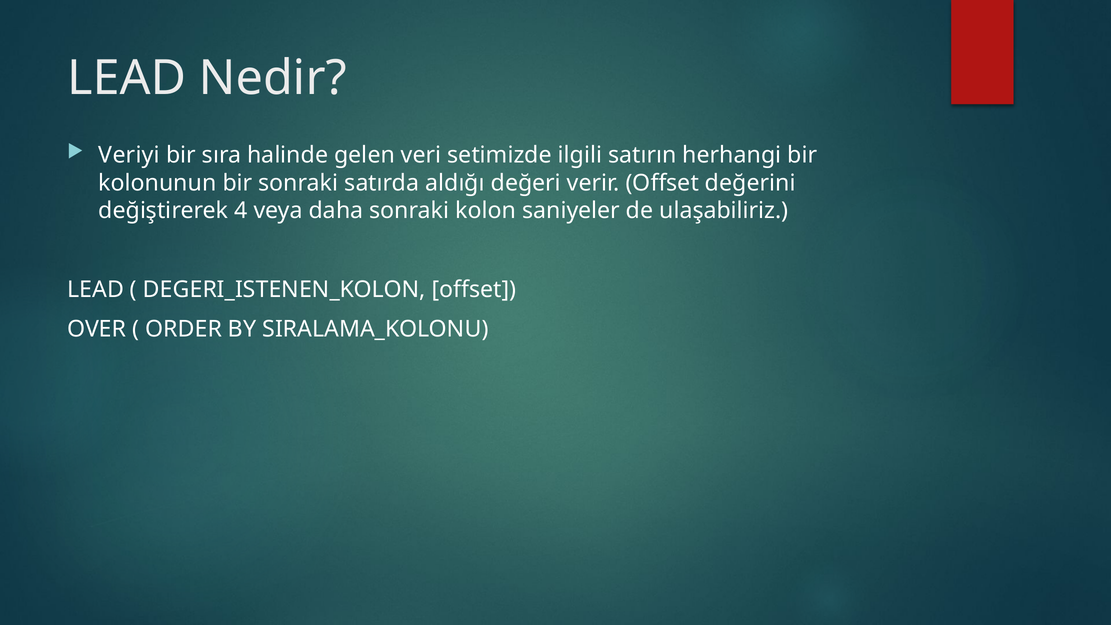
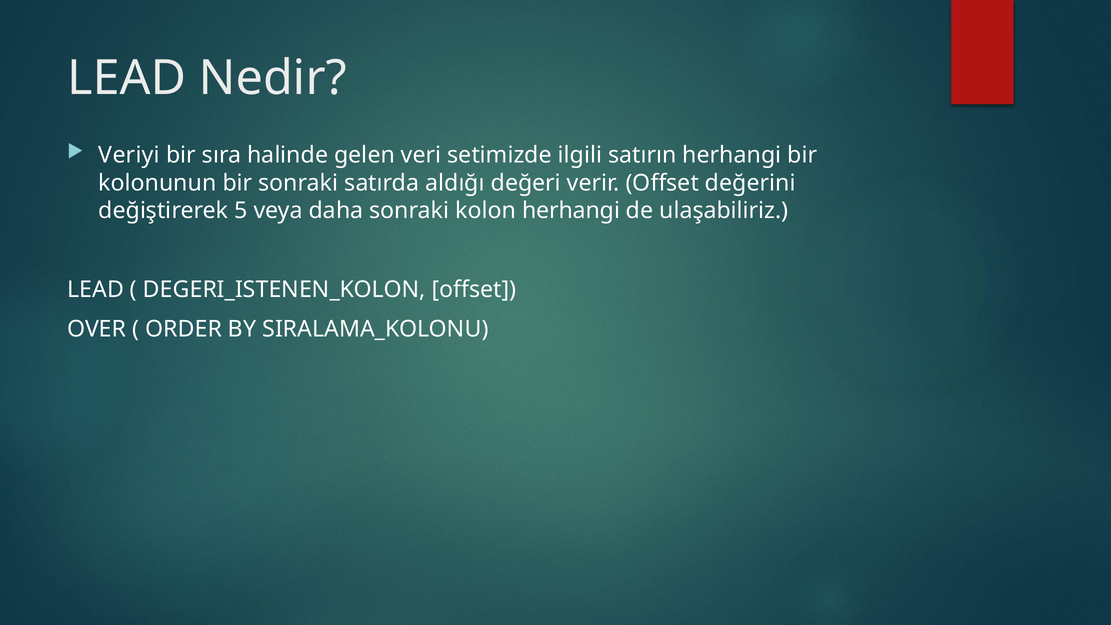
4: 4 -> 5 (241, 211)
kolon saniyeler: saniyeler -> herhangi (571, 211)
